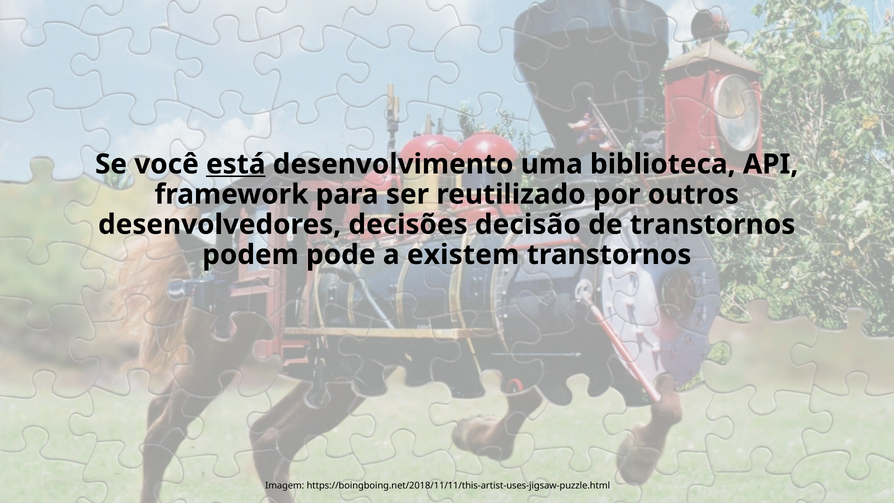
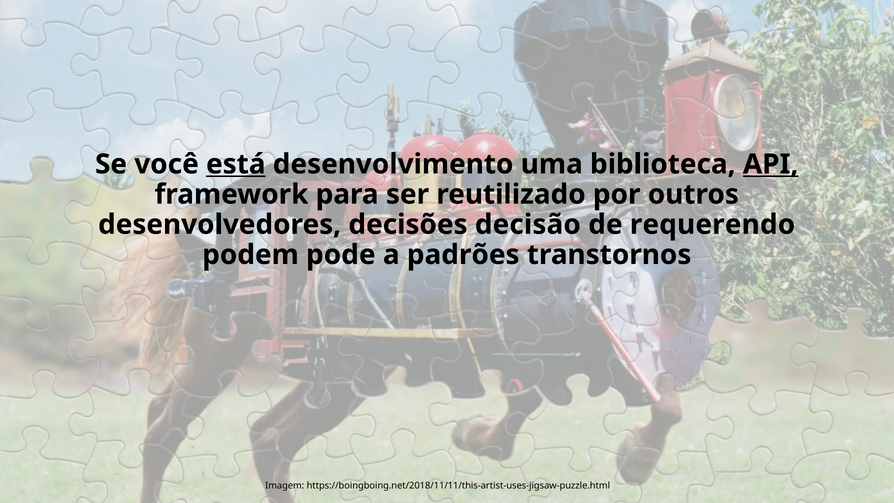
API underline: none -> present (771, 164)
de transtornos: transtornos -> requerendo (712, 225)
existem: existem -> padrões (463, 255)
